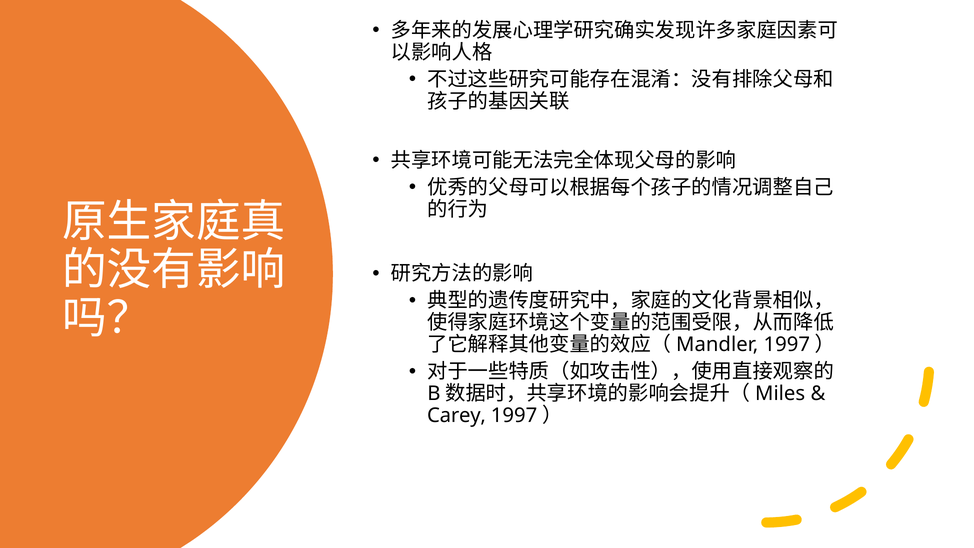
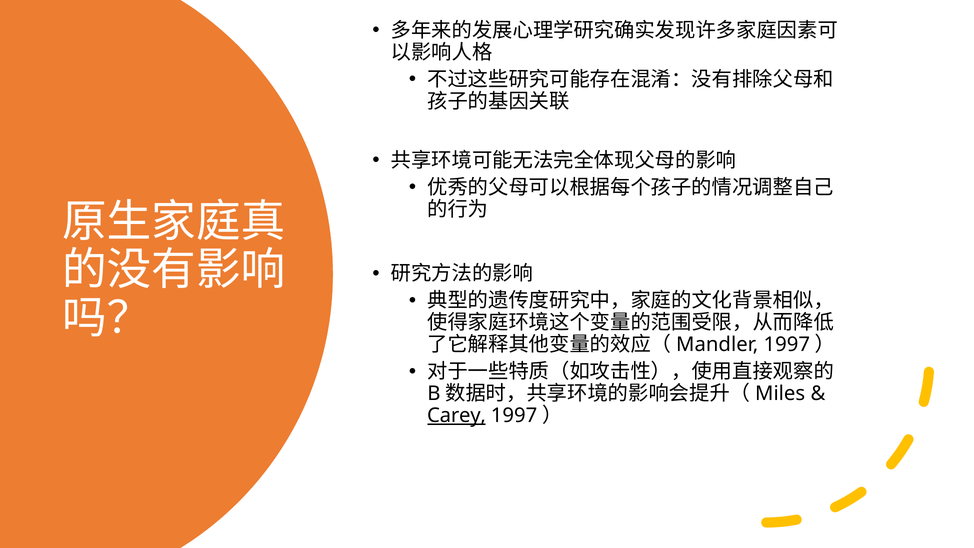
Carey underline: none -> present (457, 415)
